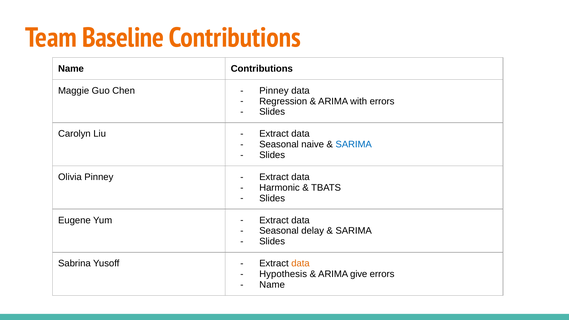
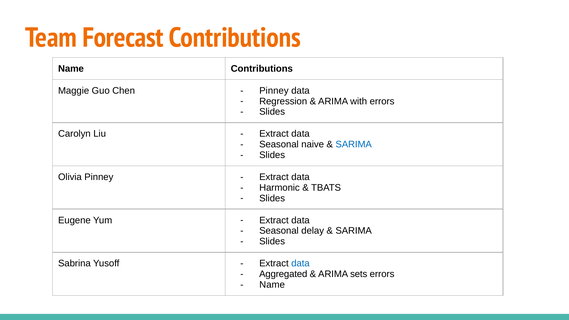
Baseline: Baseline -> Forecast (123, 38)
data colour: orange -> blue (300, 263)
Hypothesis: Hypothesis -> Aggregated (283, 274)
give: give -> sets (359, 274)
